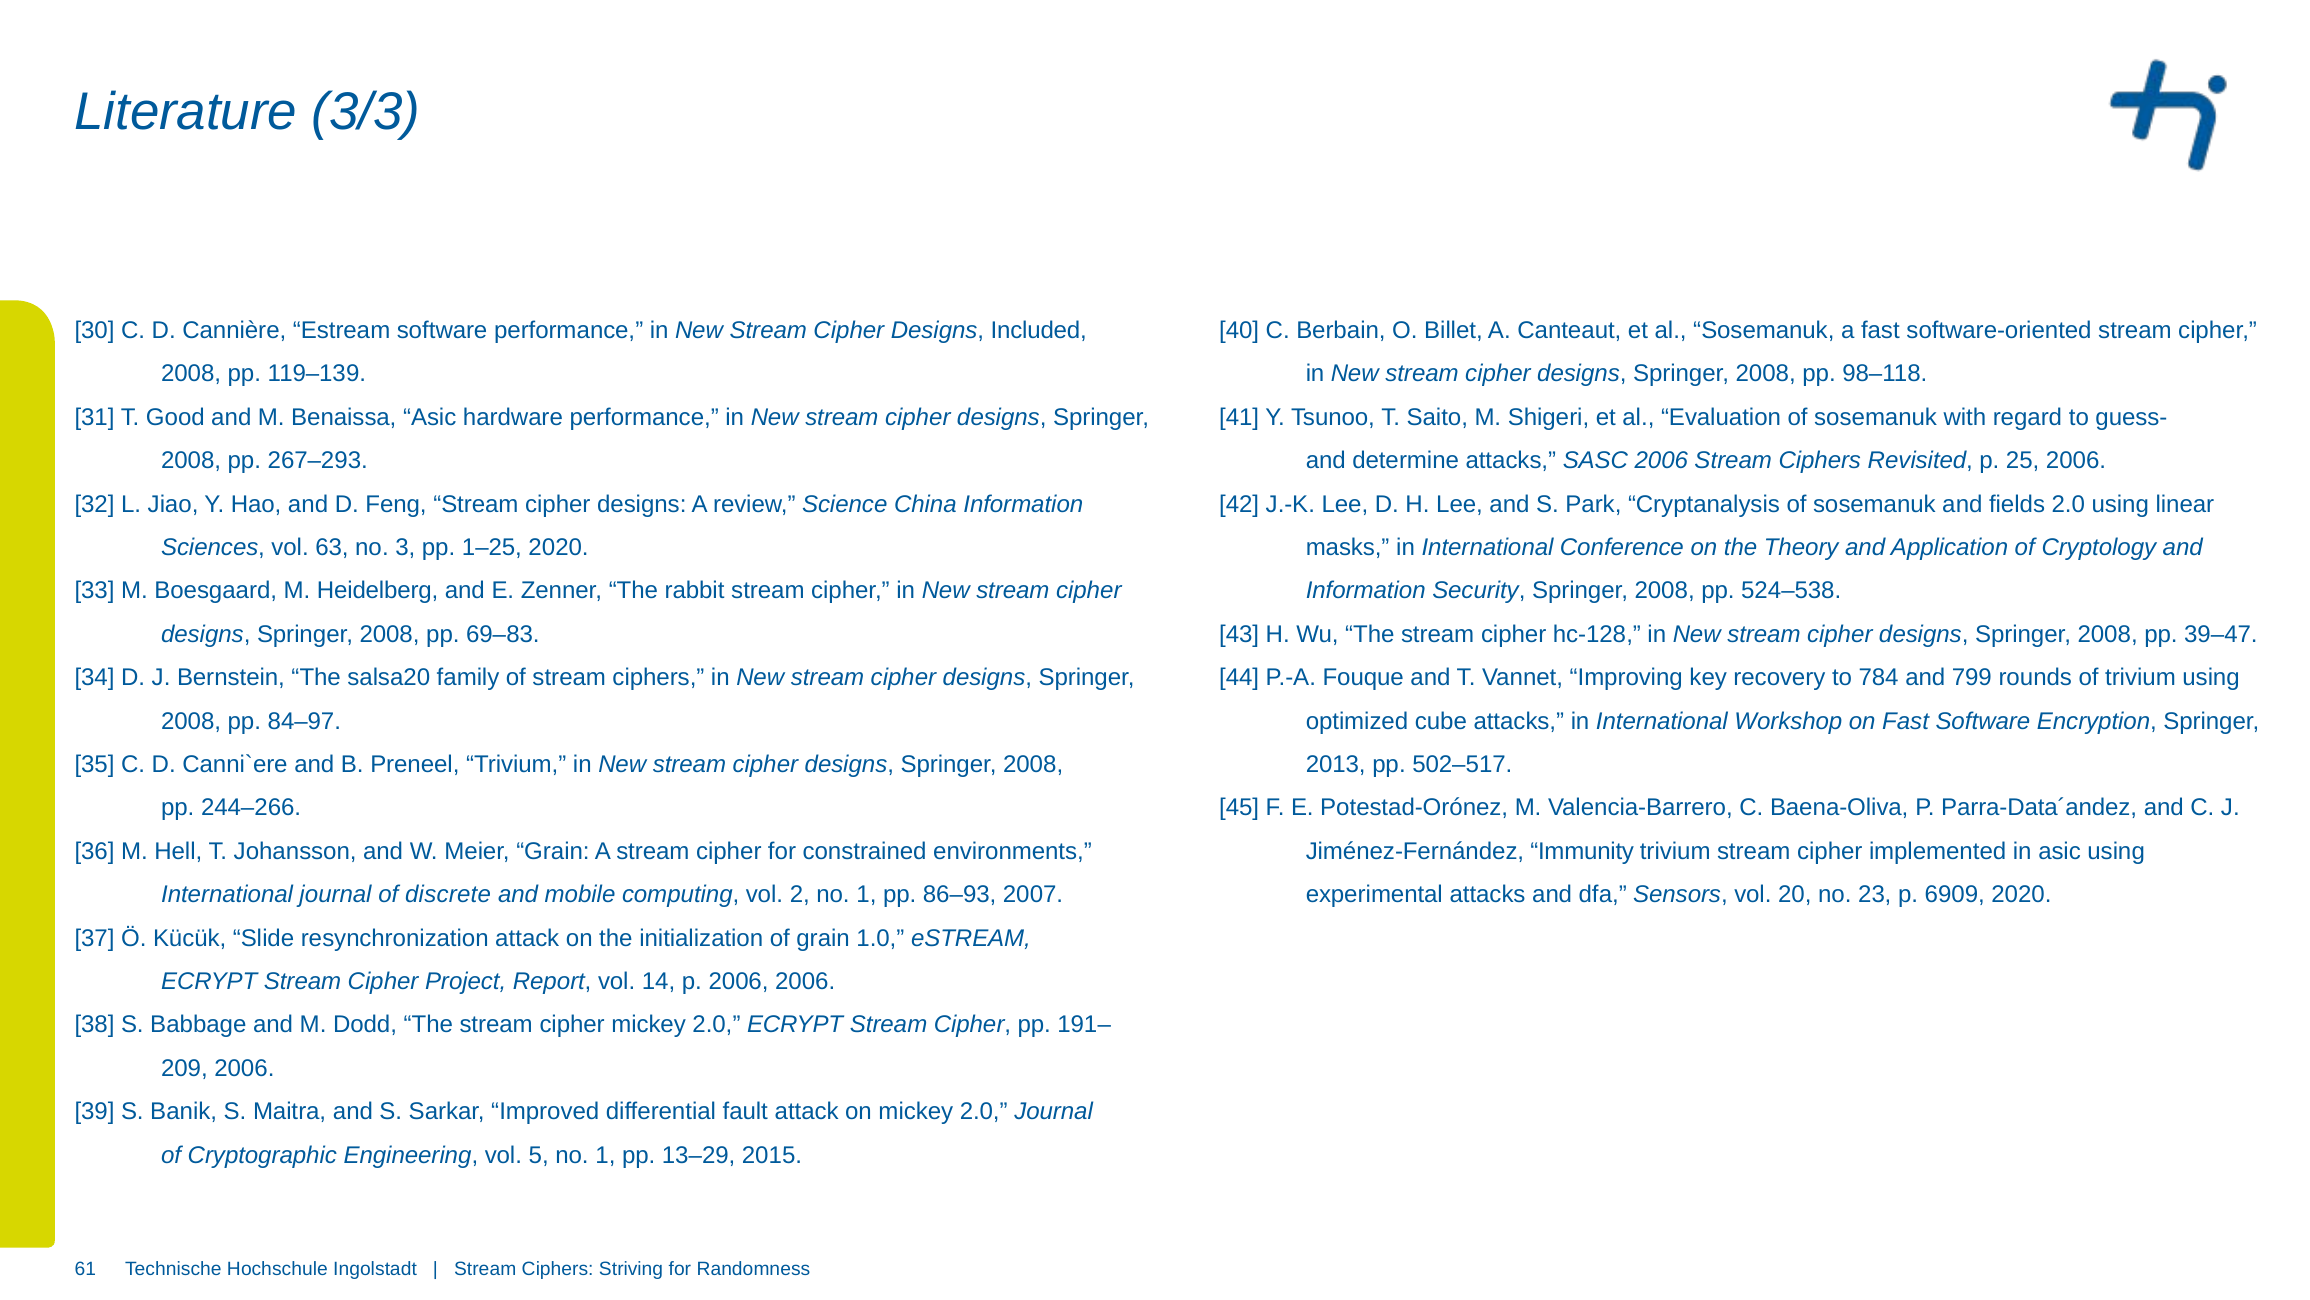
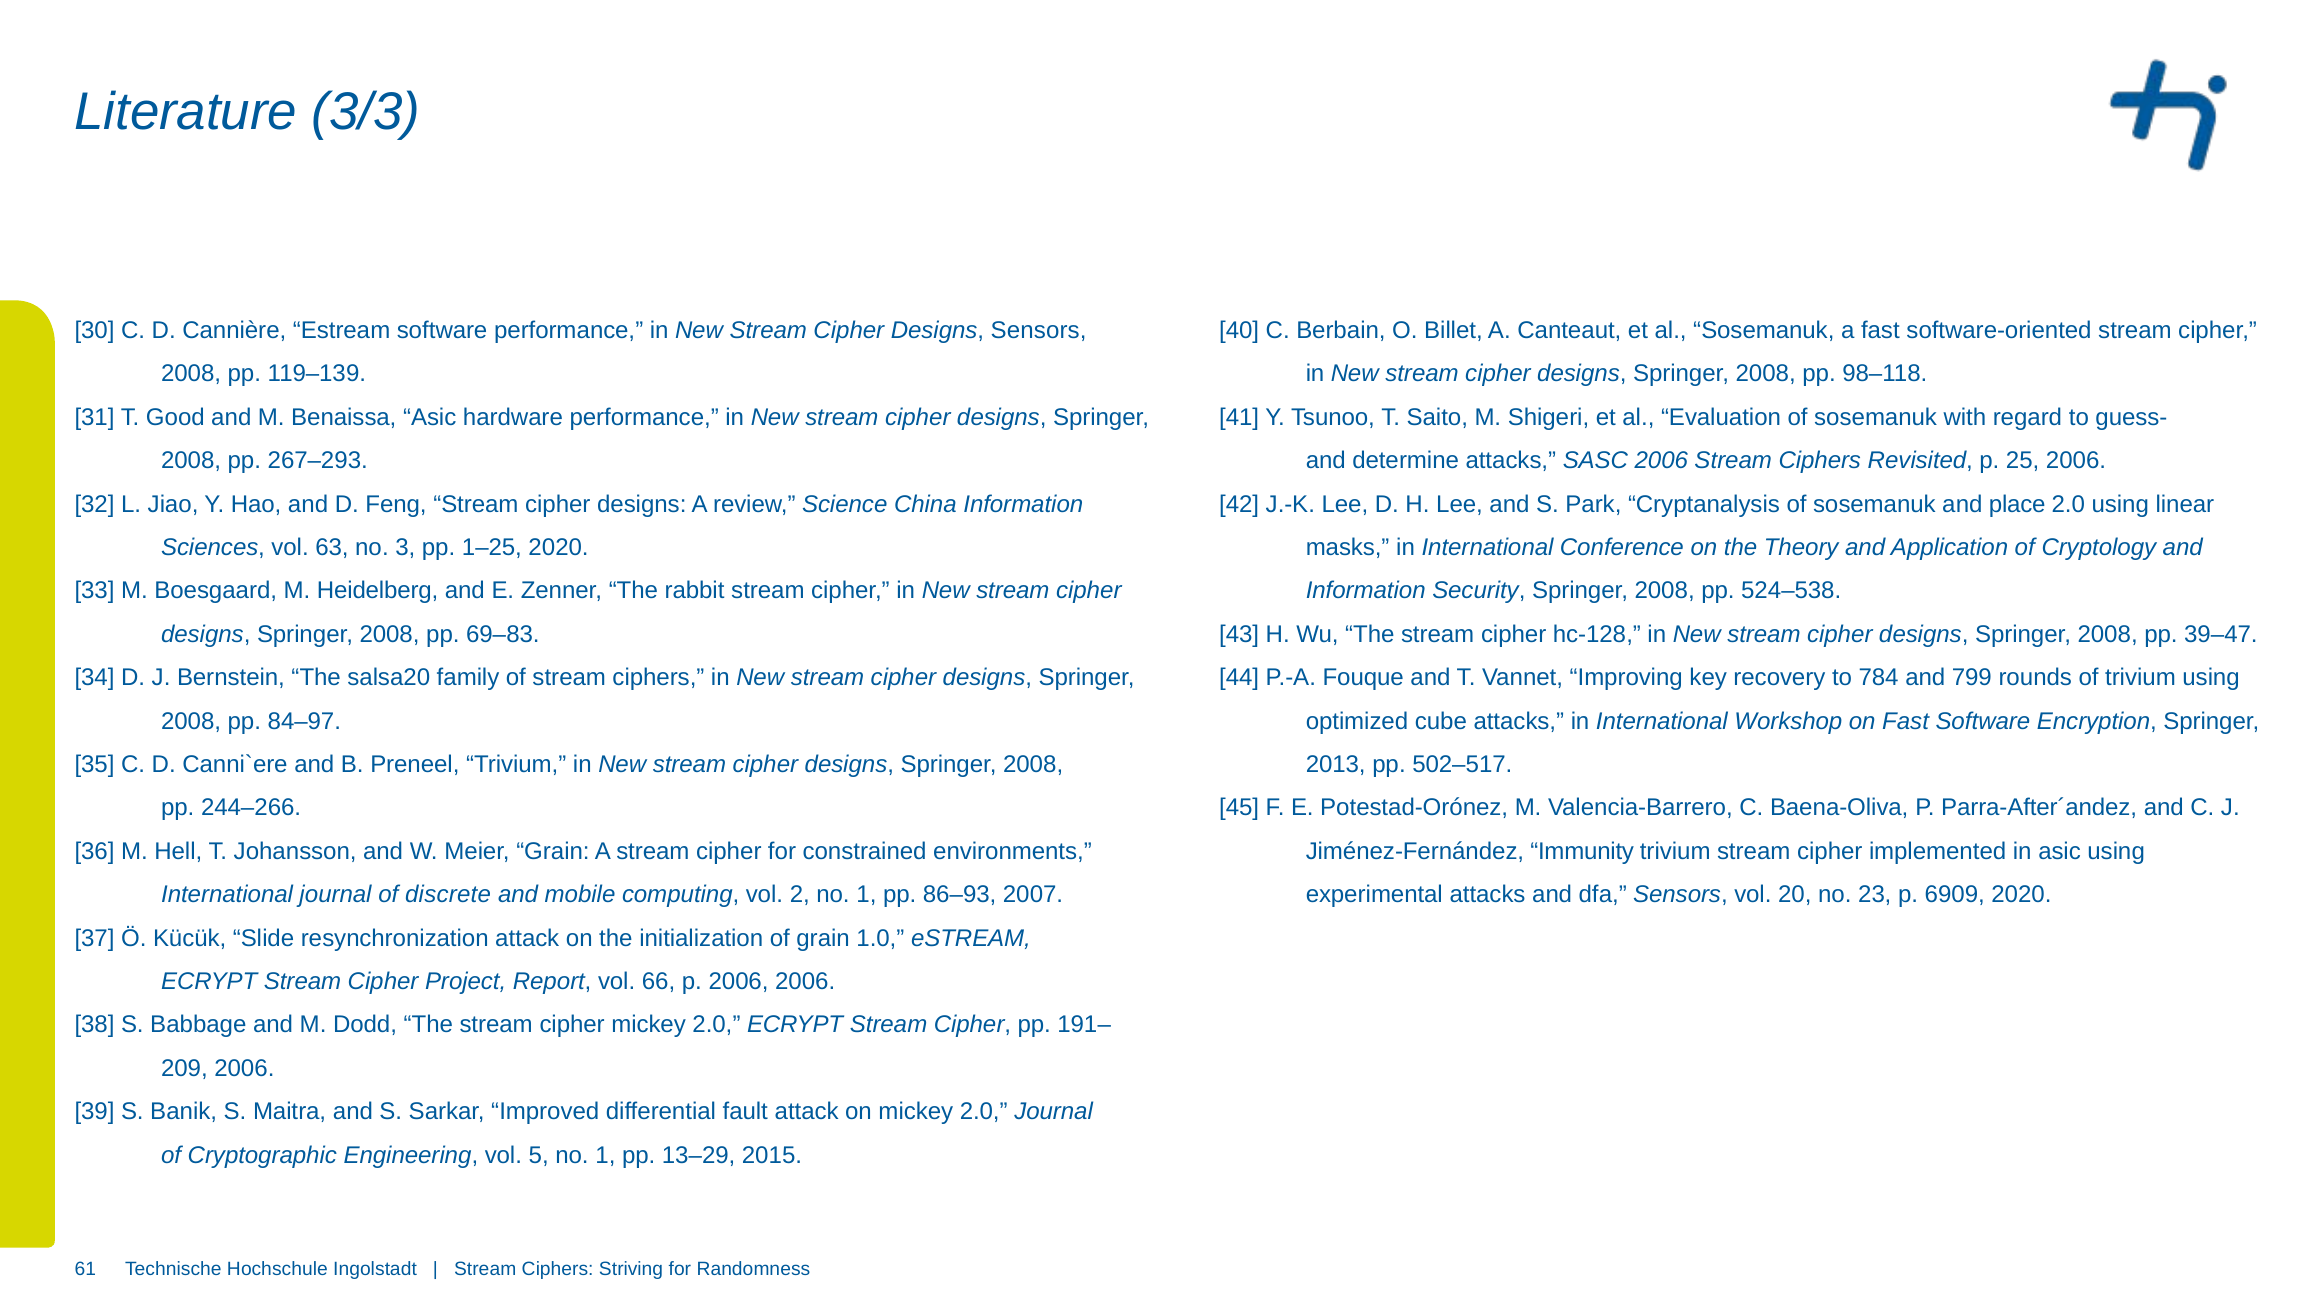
Designs Included: Included -> Sensors (1039, 330)
fields: fields -> place (2017, 504)
Parra-Data´andez: Parra-Data´andez -> Parra-After´andez (2039, 808)
14: 14 -> 66 (659, 981)
